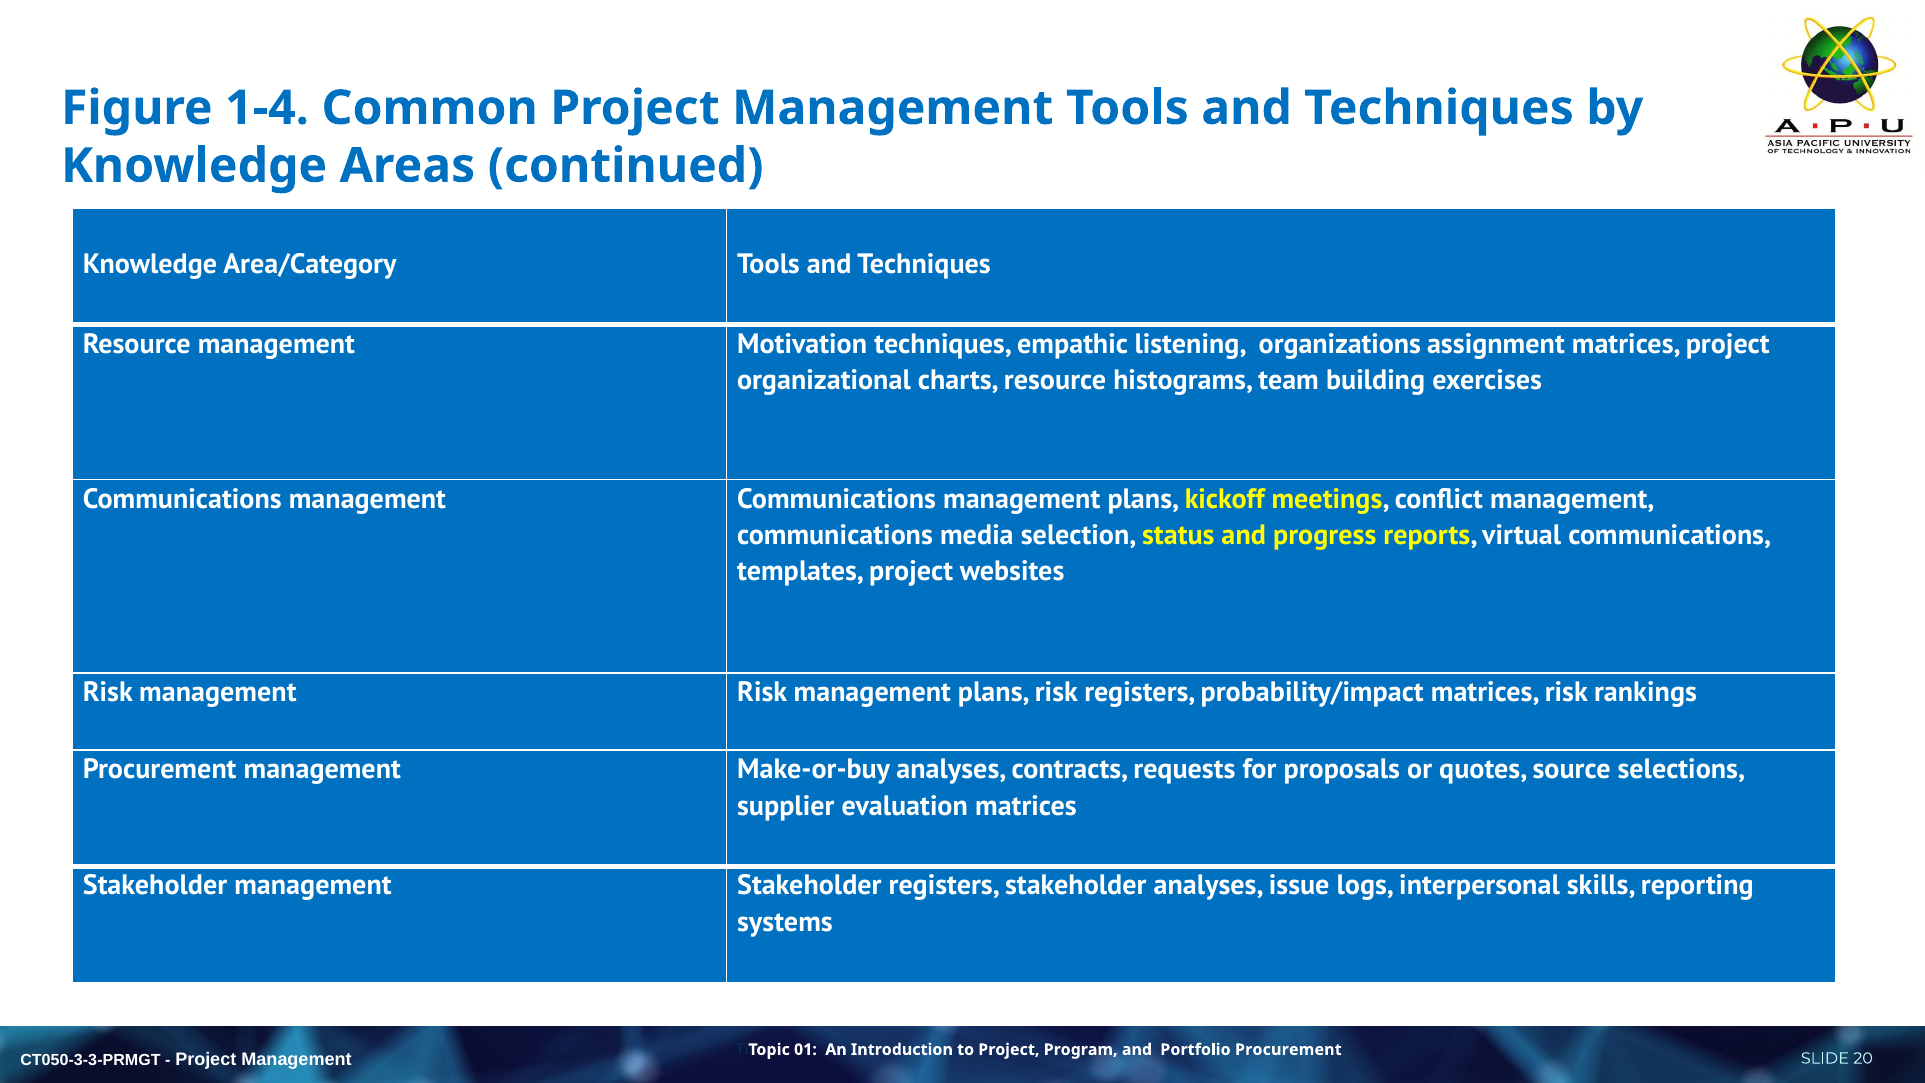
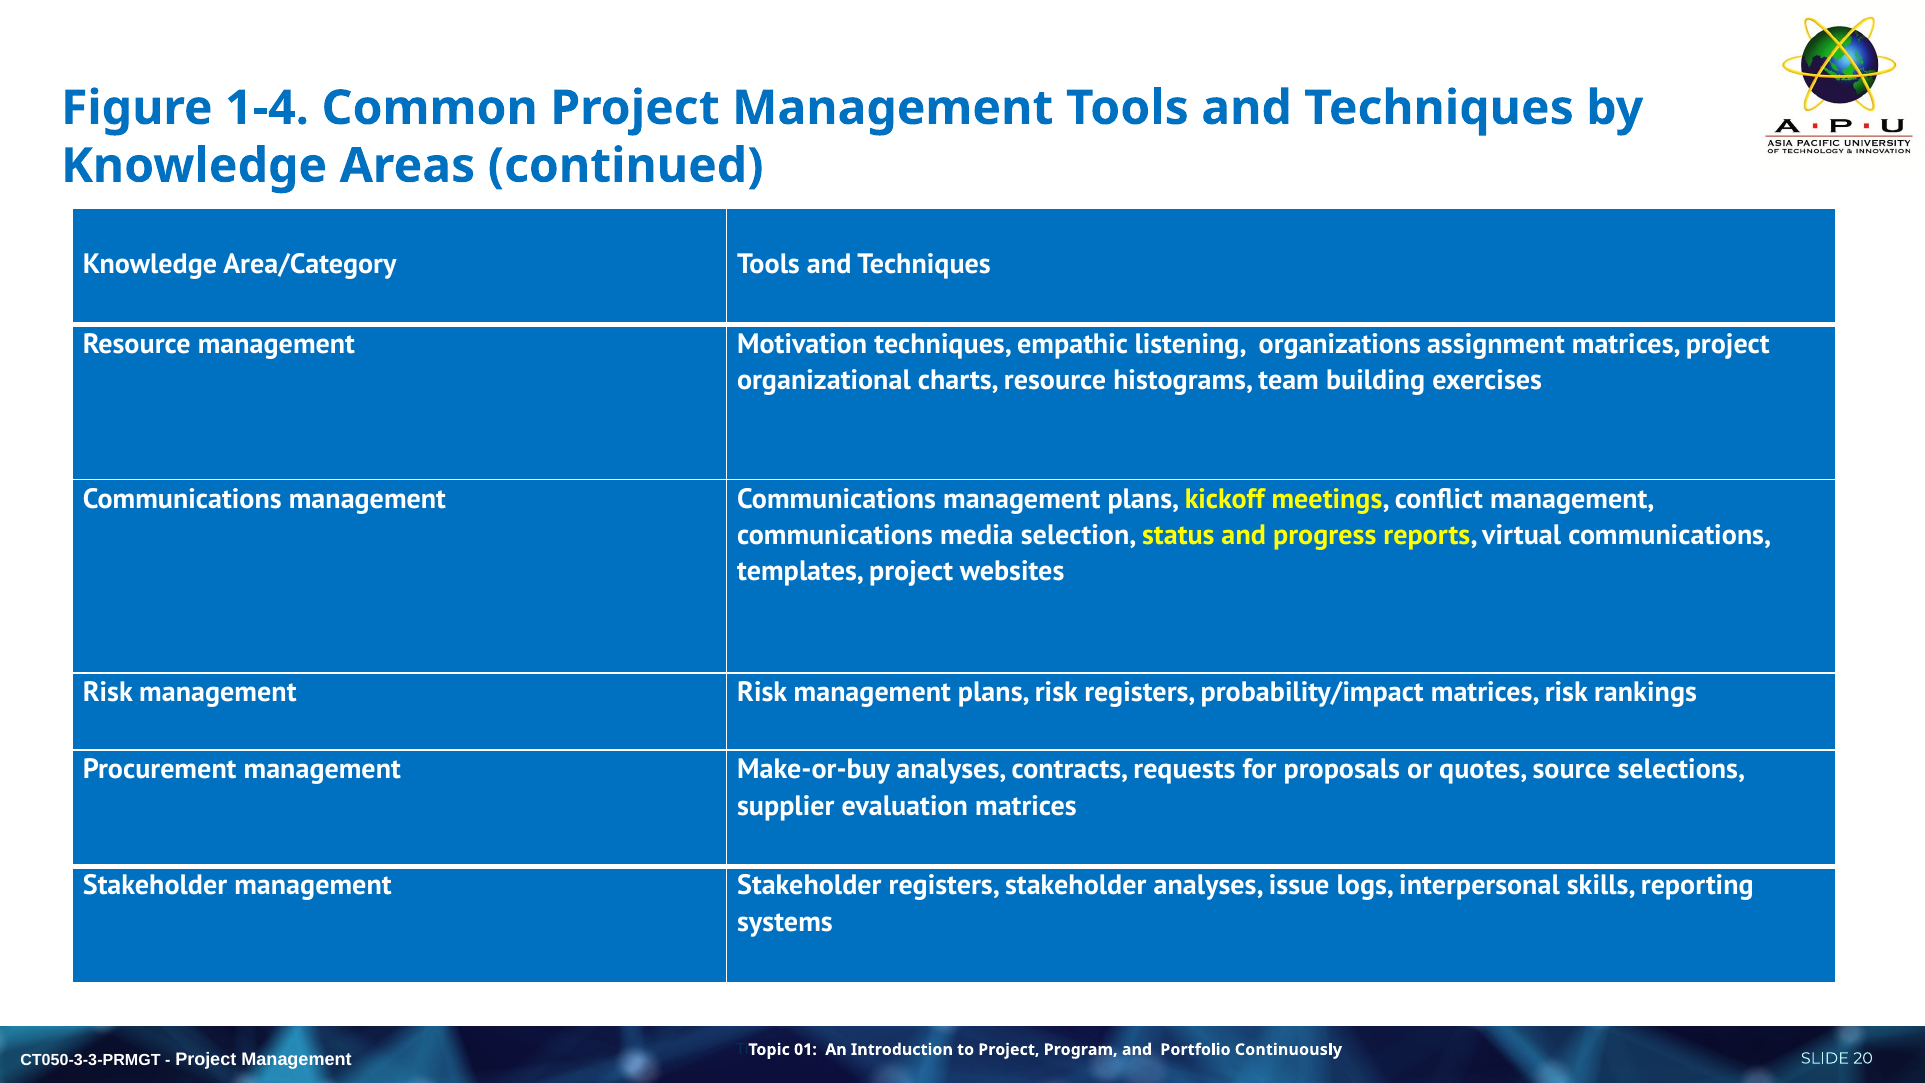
Procurement: Procurement -> Continuously (1288, 1049)
